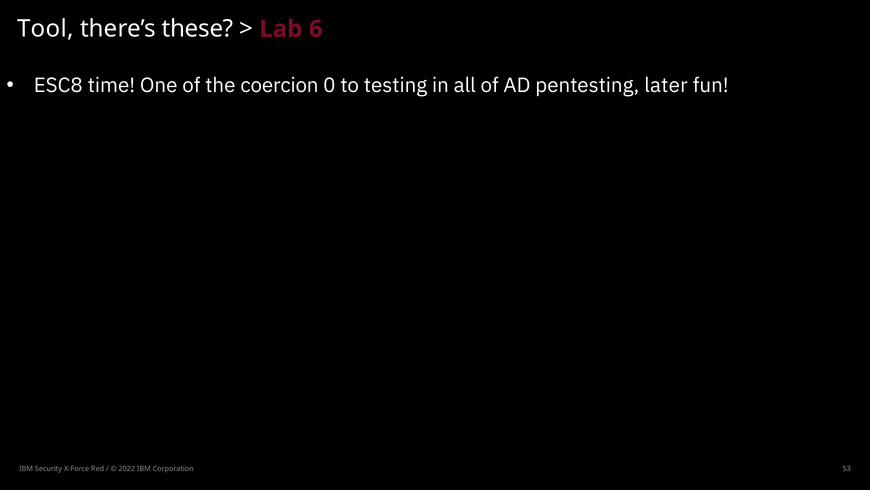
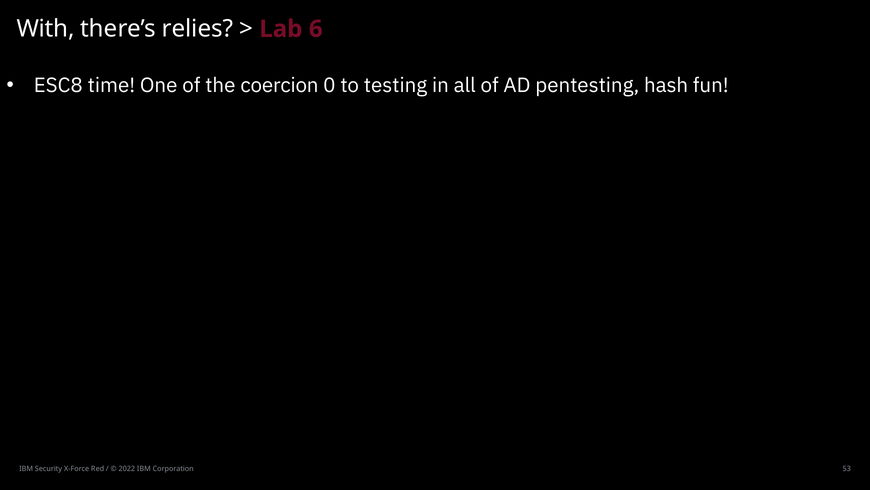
Tool: Tool -> With (46, 29)
these: these -> relies (198, 29)
later: later -> hash (666, 85)
